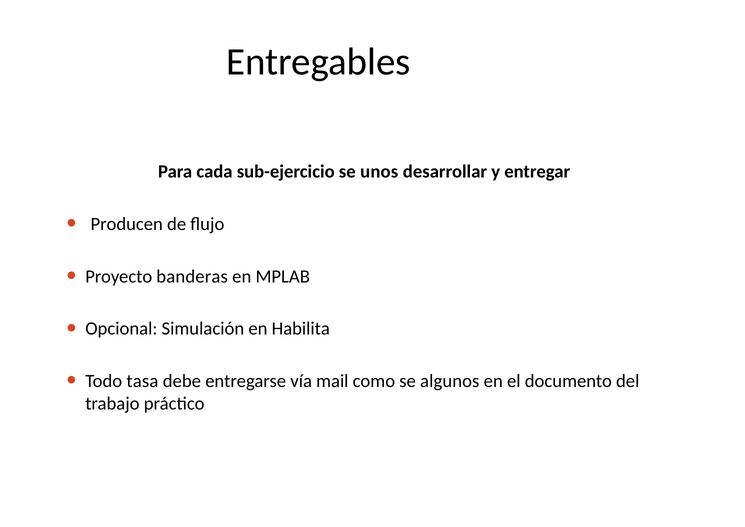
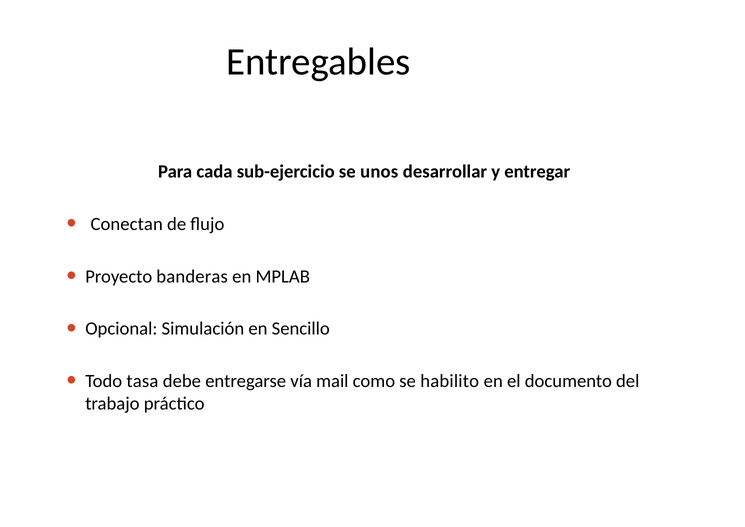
Producen: Producen -> Conectan (127, 224)
Habilita: Habilita -> Sencillo (301, 329)
algunos: algunos -> habilito (450, 381)
